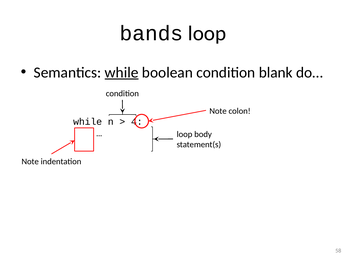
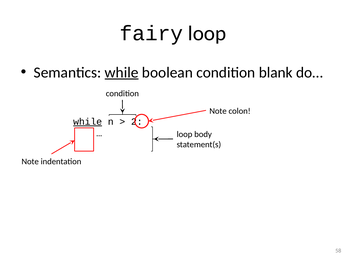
bands: bands -> fairy (151, 33)
while underline: none -> present (88, 122)
4: 4 -> 2 (137, 122)
